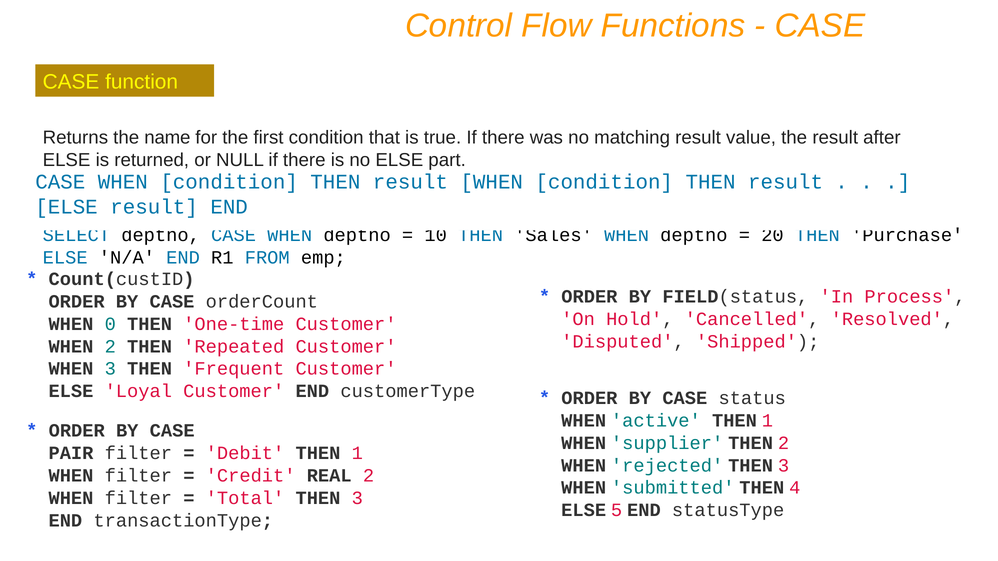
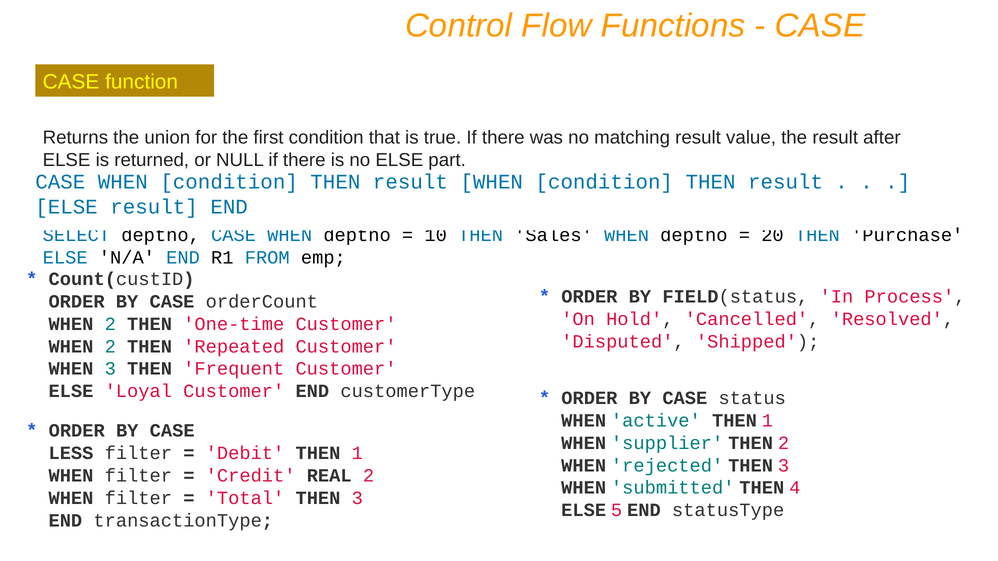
name: name -> union (167, 138)
0: 0 -> 2 (110, 324)
PAIR: PAIR -> LESS (71, 453)
